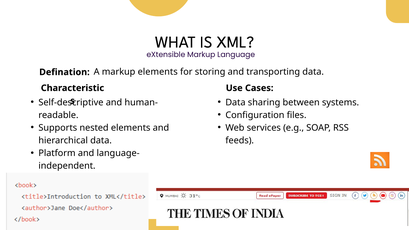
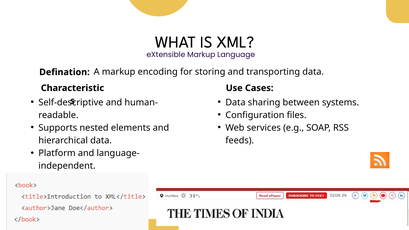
markup elements: elements -> encoding (158, 72)
